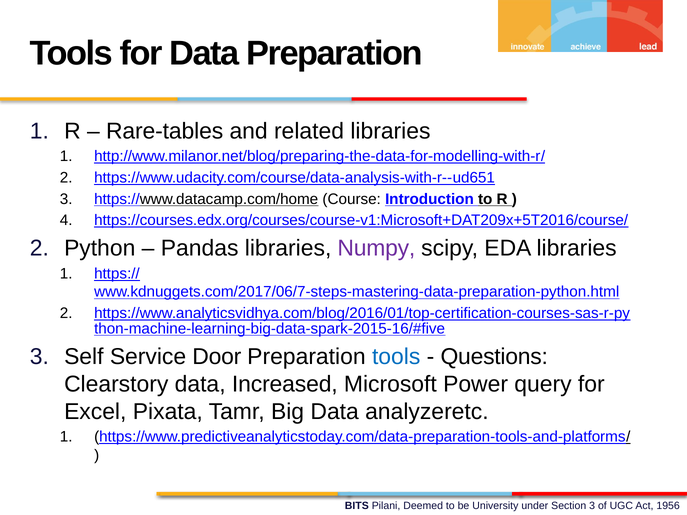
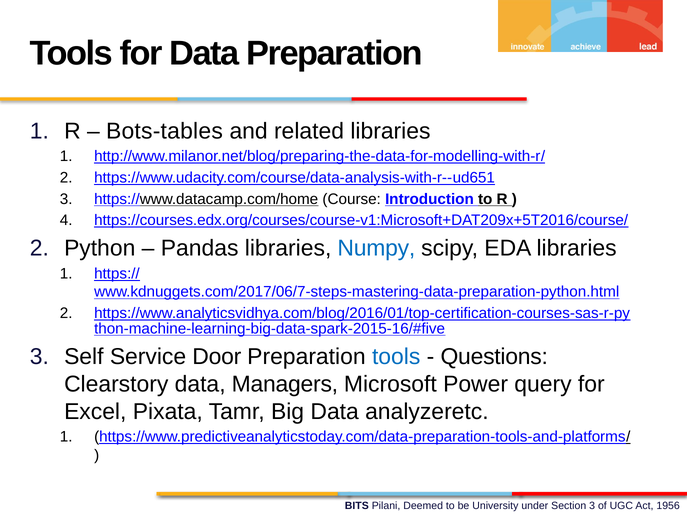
Rare-tables: Rare-tables -> Bots-tables (164, 131)
Numpy colour: purple -> blue (376, 248)
Increased: Increased -> Managers (285, 384)
